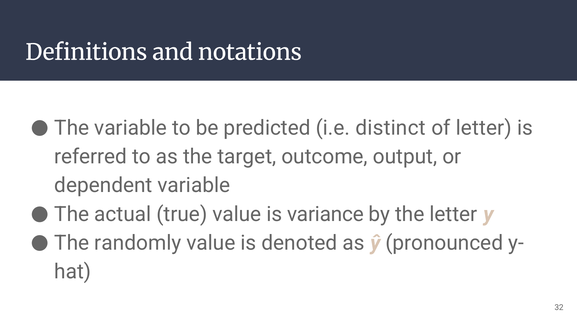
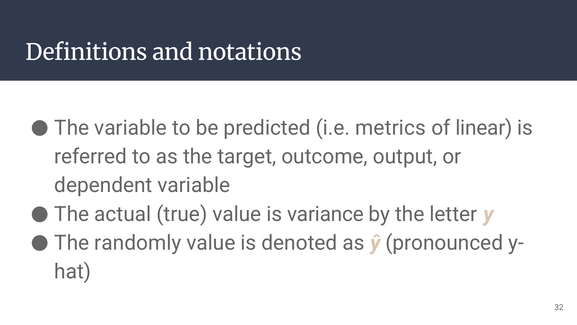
distinct: distinct -> metrics (391, 128)
of letter: letter -> linear (484, 128)
